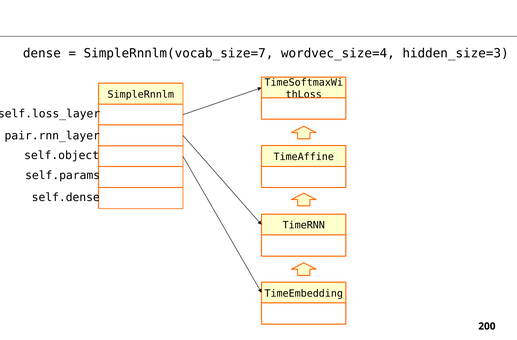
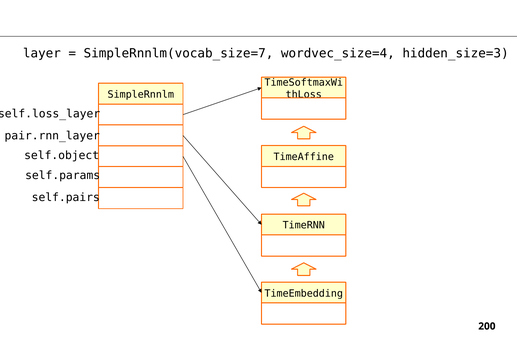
dense: dense -> layer (42, 53)
self.dense: self.dense -> self.pairs (66, 197)
